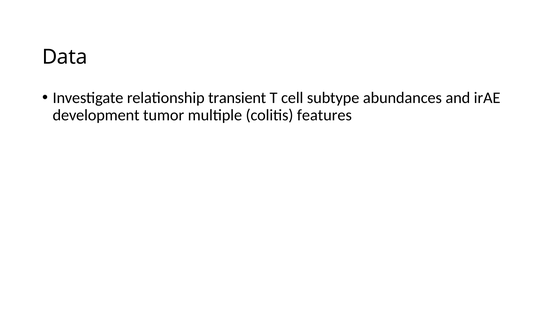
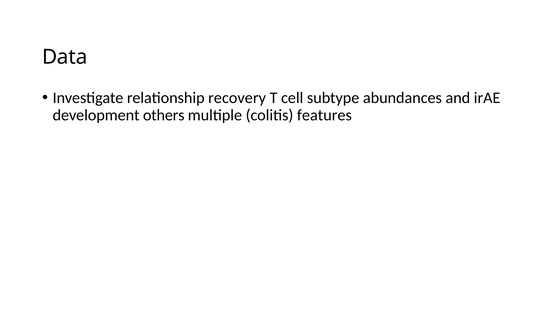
transient: transient -> recovery (237, 98)
tumor: tumor -> others (164, 115)
